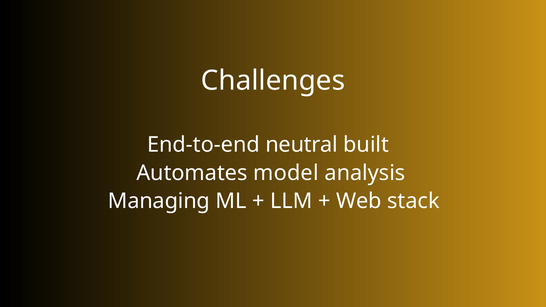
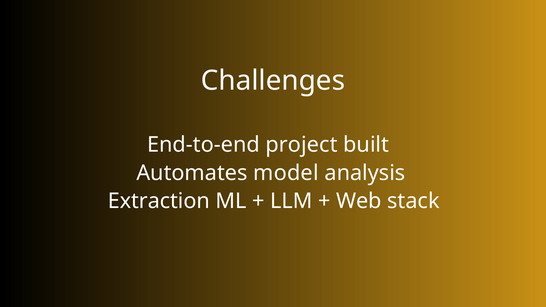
neutral: neutral -> project (301, 145)
Managing: Managing -> Extraction (159, 201)
